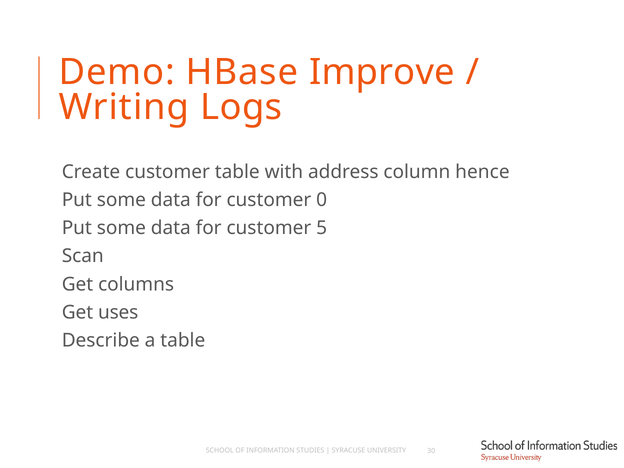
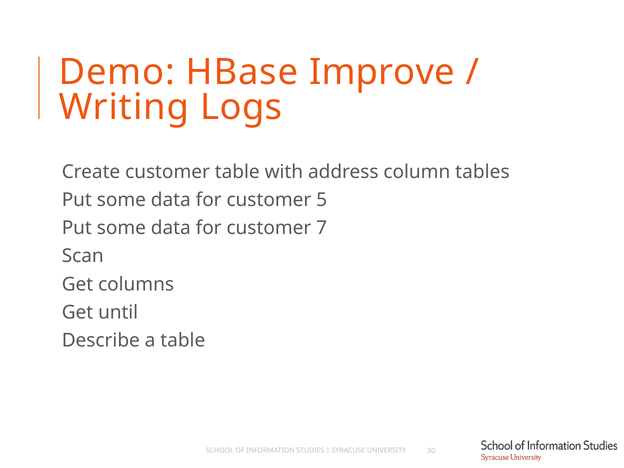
hence: hence -> tables (482, 172)
0: 0 -> 5 (322, 200)
5: 5 -> 7 (322, 228)
uses: uses -> until (118, 312)
